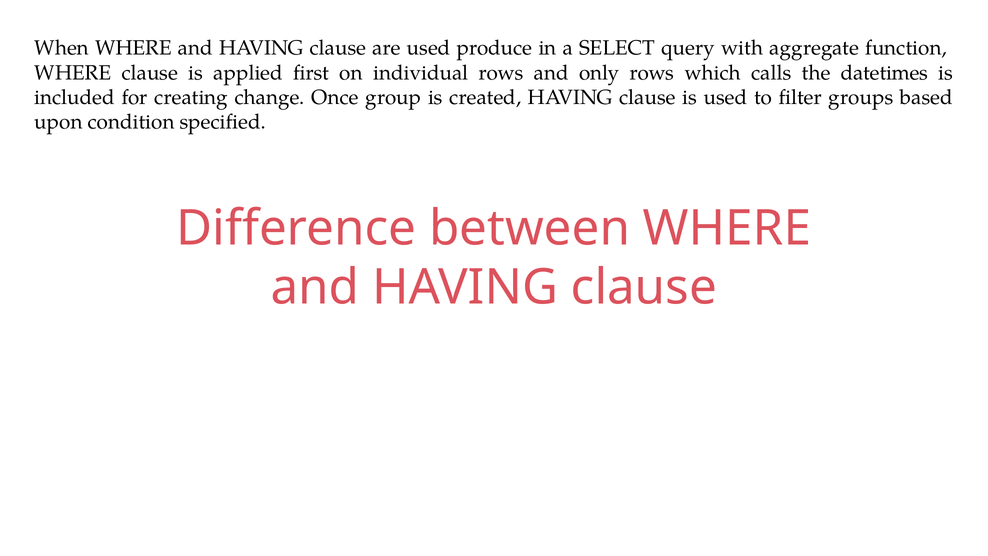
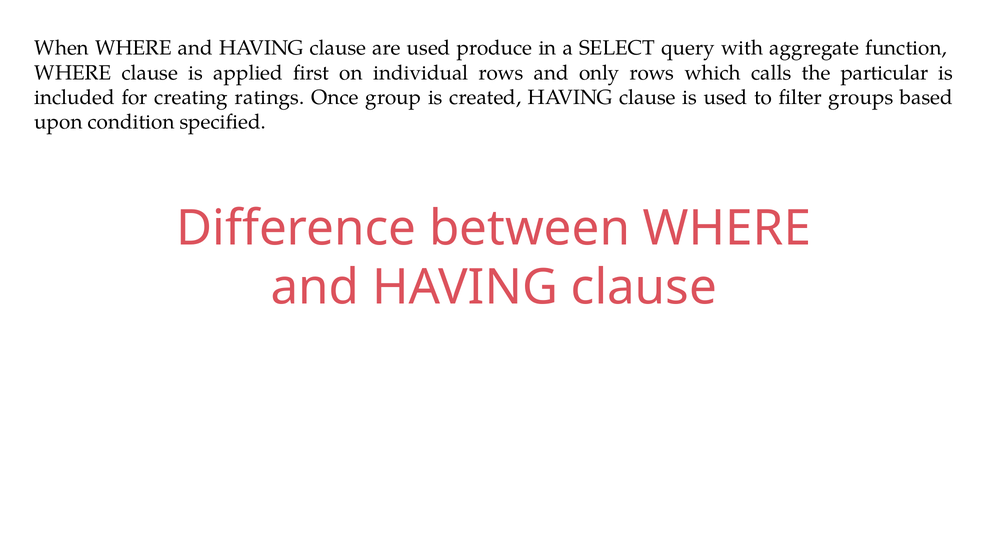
datetimes: datetimes -> particular (885, 73)
change: change -> ratings (270, 97)
